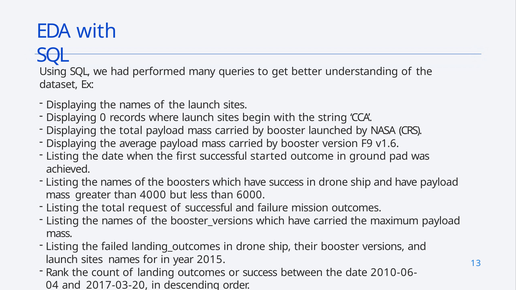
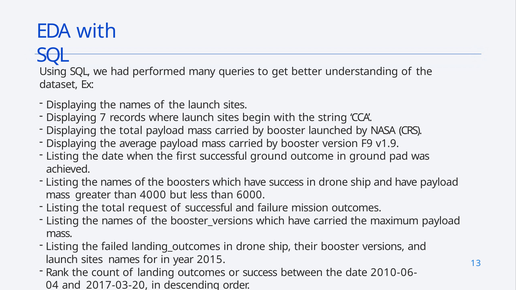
0: 0 -> 7 (103, 118)
v1.6: v1.6 -> v1.9 (387, 144)
successful started: started -> ground (269, 157)
